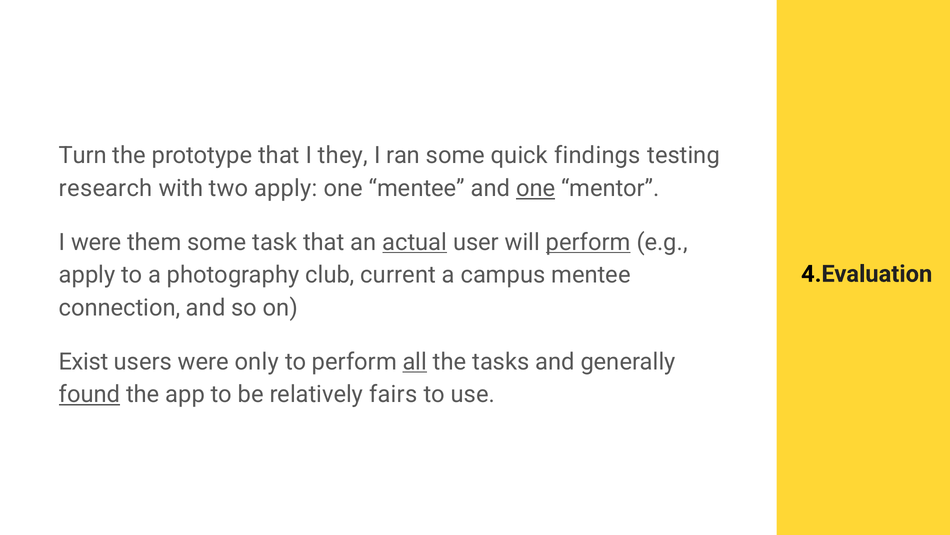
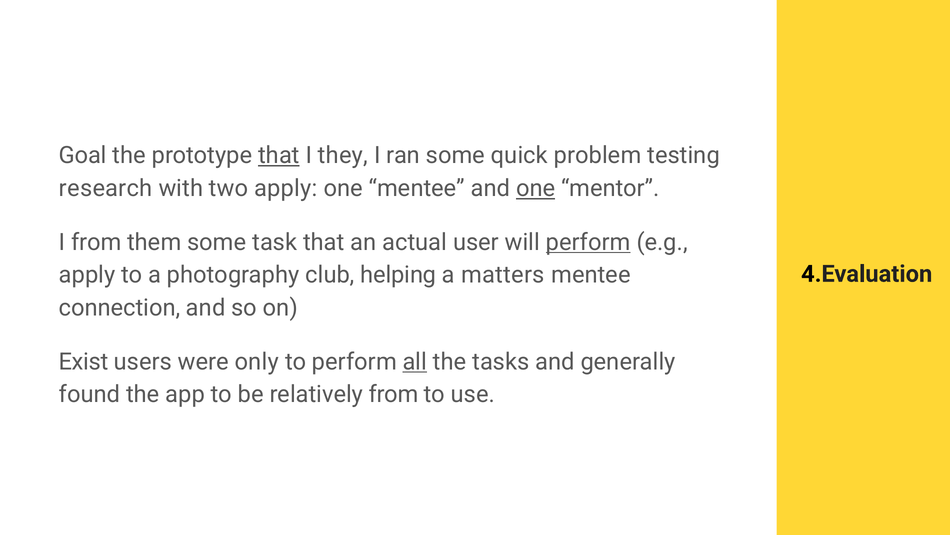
Turn: Turn -> Goal (83, 155)
that underline: none -> present (279, 155)
findings: findings -> problem (598, 155)
I were: were -> from (96, 242)
actual underline: present -> none (415, 242)
current: current -> helping (398, 275)
campus: campus -> matters (503, 275)
found underline: present -> none (90, 394)
relatively fairs: fairs -> from (394, 394)
